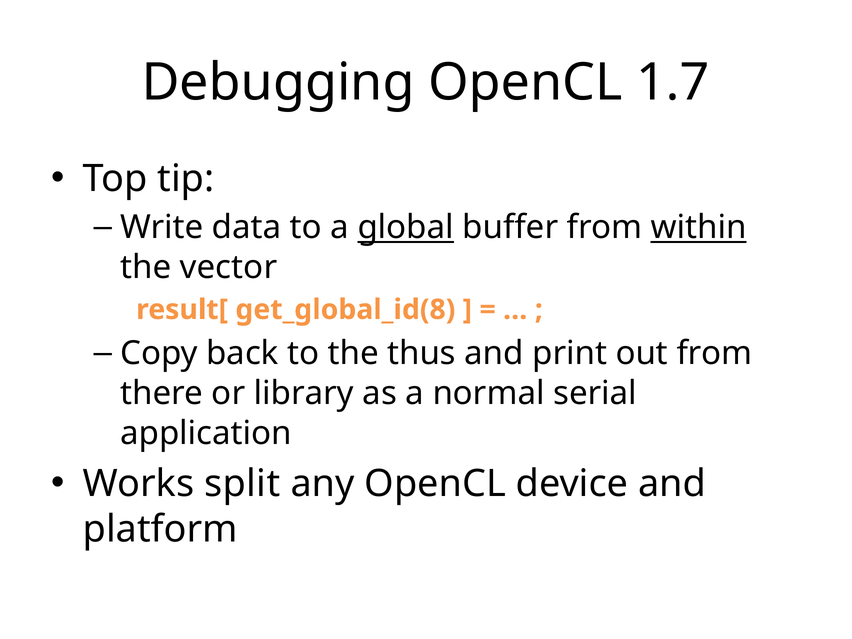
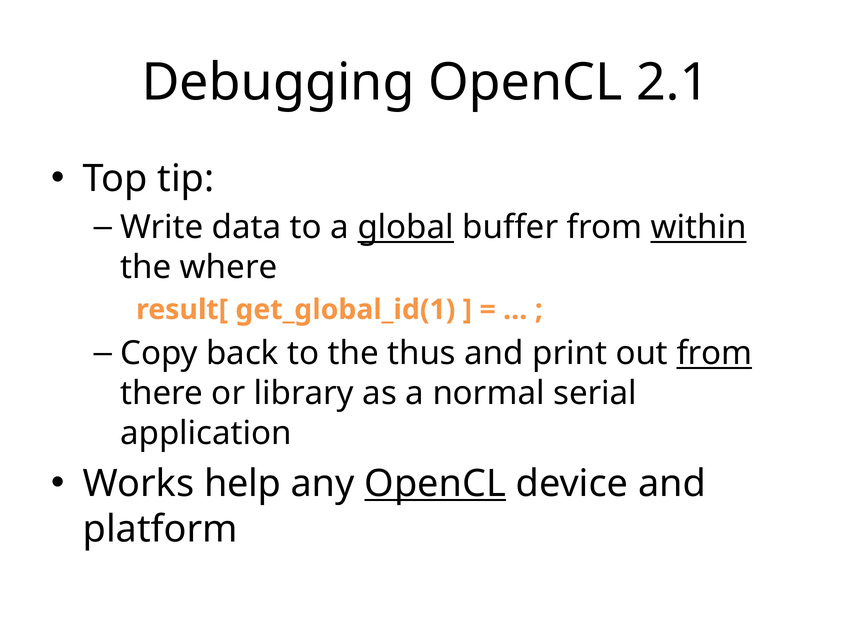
1.7: 1.7 -> 2.1 (673, 82)
vector: vector -> where (229, 267)
get_global_id(8: get_global_id(8 -> get_global_id(1 (345, 310)
from underline: none -> present (714, 354)
split: split -> help (243, 484)
OpenCL underline: none -> present (435, 484)
